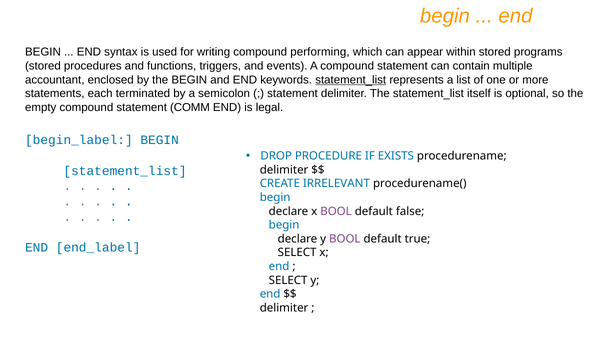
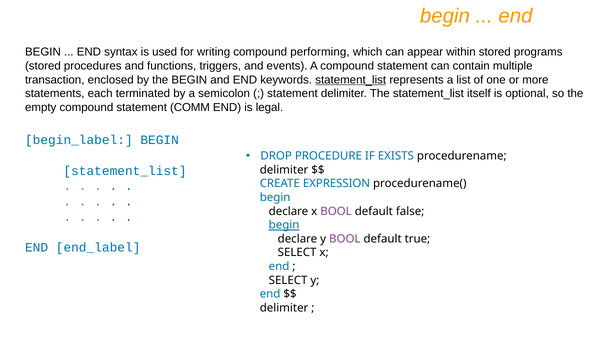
accountant: accountant -> transaction (55, 80)
IRRELEVANT: IRRELEVANT -> EXPRESSION (336, 184)
begin underline: none -> present (284, 225)
